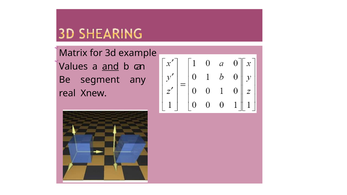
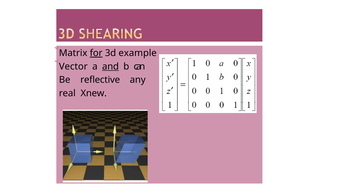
for underline: none -> present (96, 53)
Values: Values -> Vector (73, 67)
segment: segment -> reflective (100, 80)
